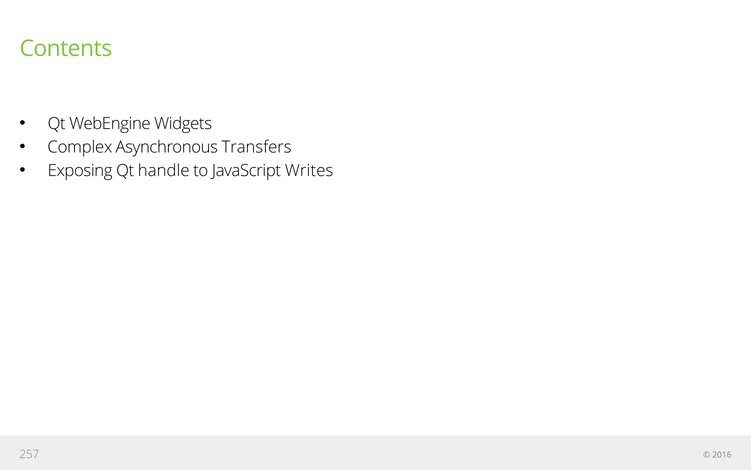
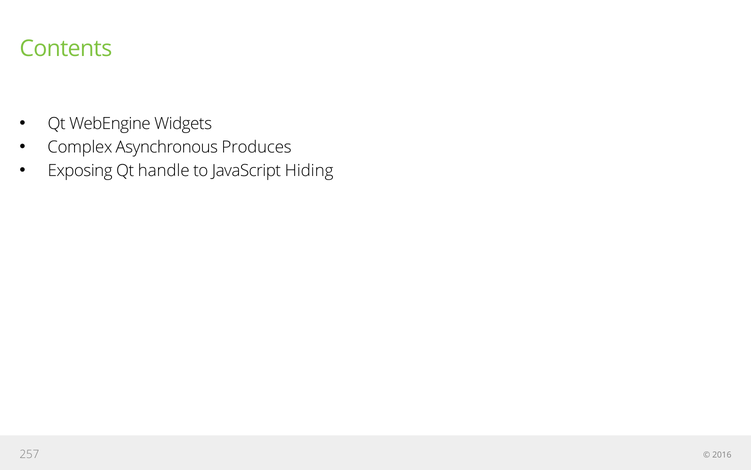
Transfers: Transfers -> Produces (257, 147)
Writes: Writes -> Hiding (309, 170)
